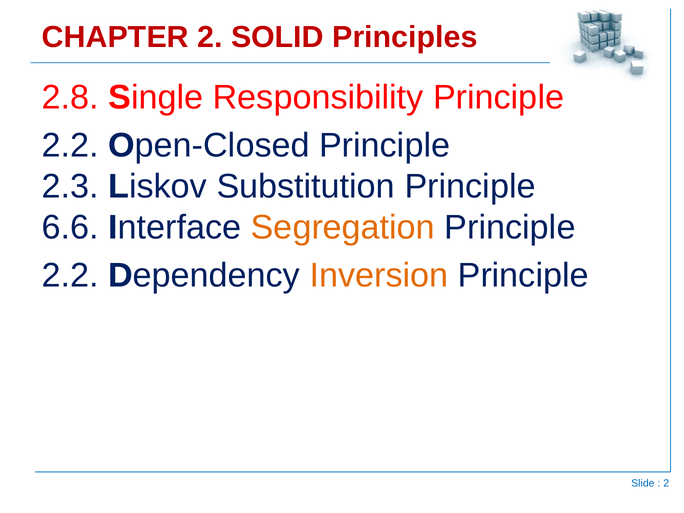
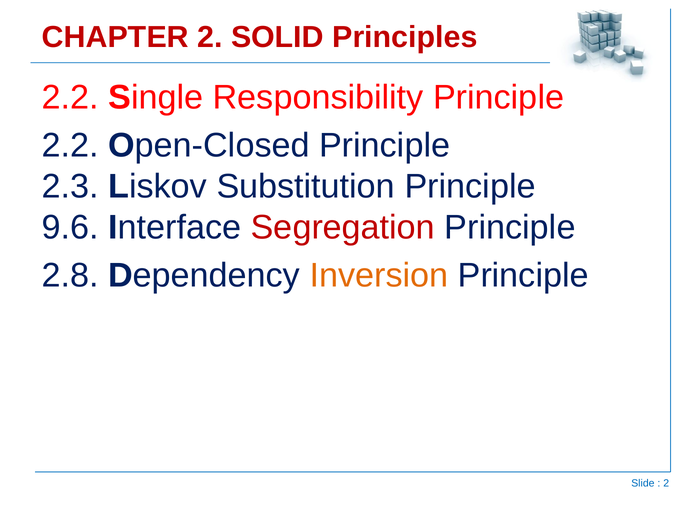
2.8: 2.8 -> 2.2 (70, 98)
6.6: 6.6 -> 9.6 (70, 228)
Segregation colour: orange -> red (343, 228)
2.2: 2.2 -> 2.8 (70, 275)
